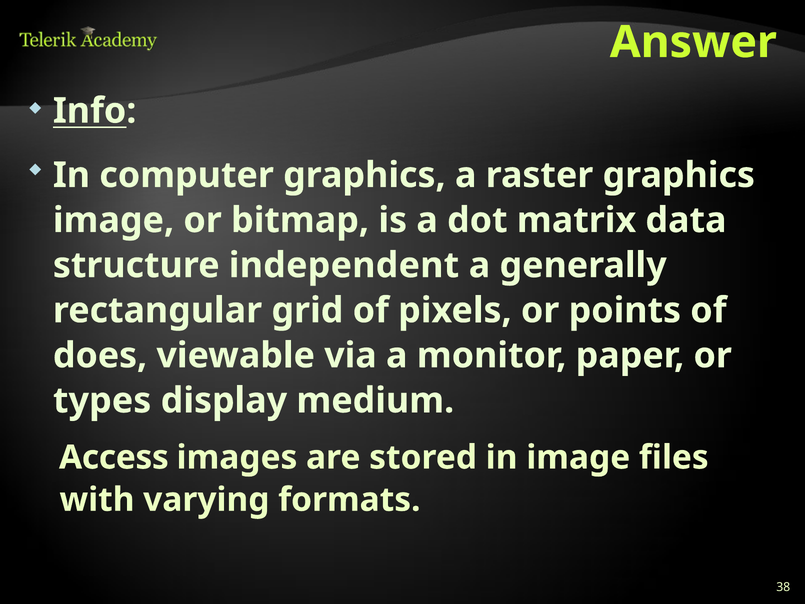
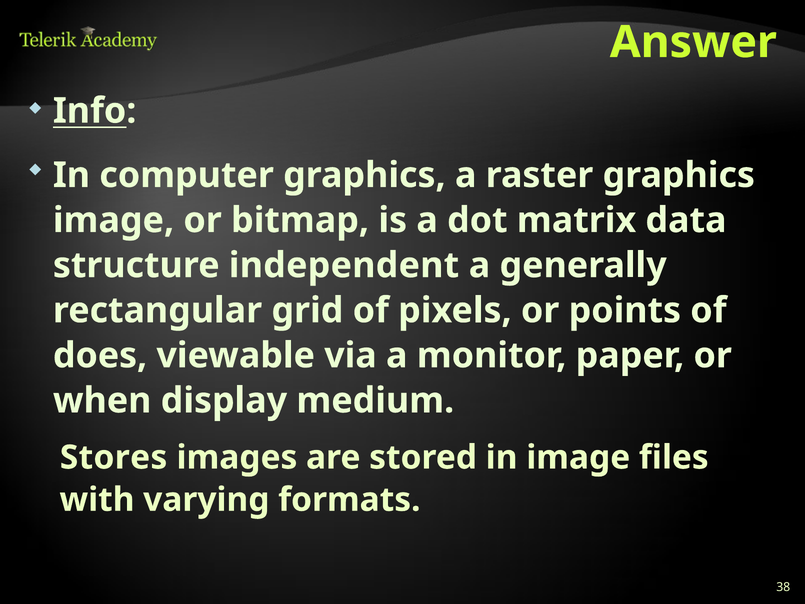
types: types -> when (102, 400)
Access: Access -> Stores (114, 457)
